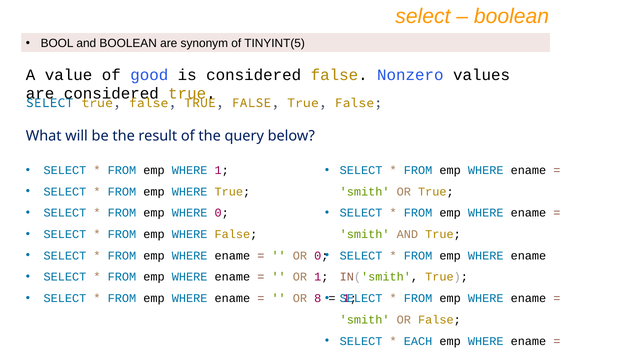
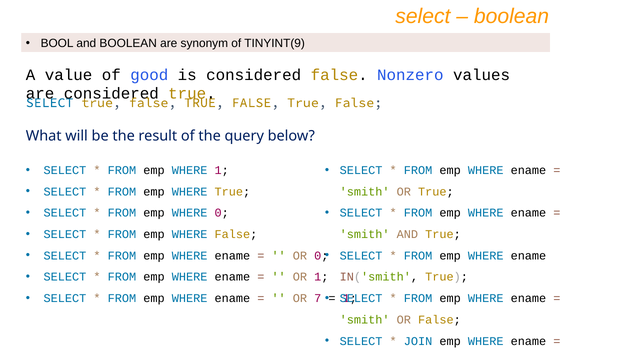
TINYINT(5: TINYINT(5 -> TINYINT(9 (275, 43)
8: 8 -> 7 (318, 298)
EACH: EACH -> JOIN (418, 341)
